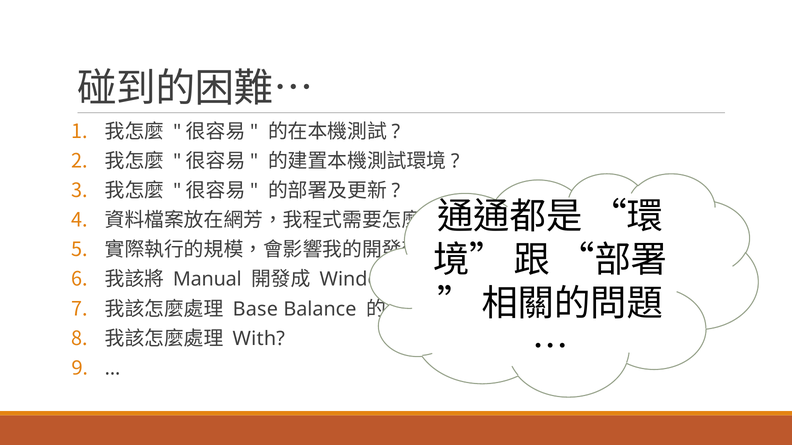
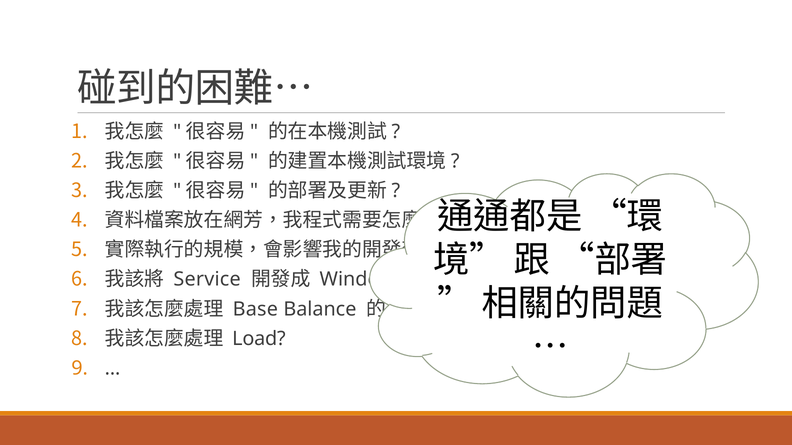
Manual: Manual -> Service (207, 280)
With: With -> Load (259, 339)
